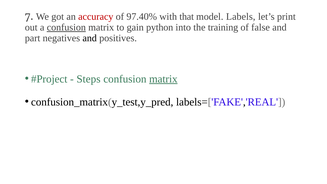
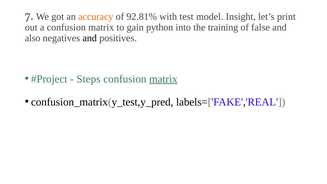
accuracy colour: red -> orange (96, 16)
97.40%: 97.40% -> 92.81% (142, 16)
that: that -> test (187, 16)
Labels: Labels -> Insight (241, 16)
confusion underline: present -> none (66, 27)
part: part -> also (33, 38)
